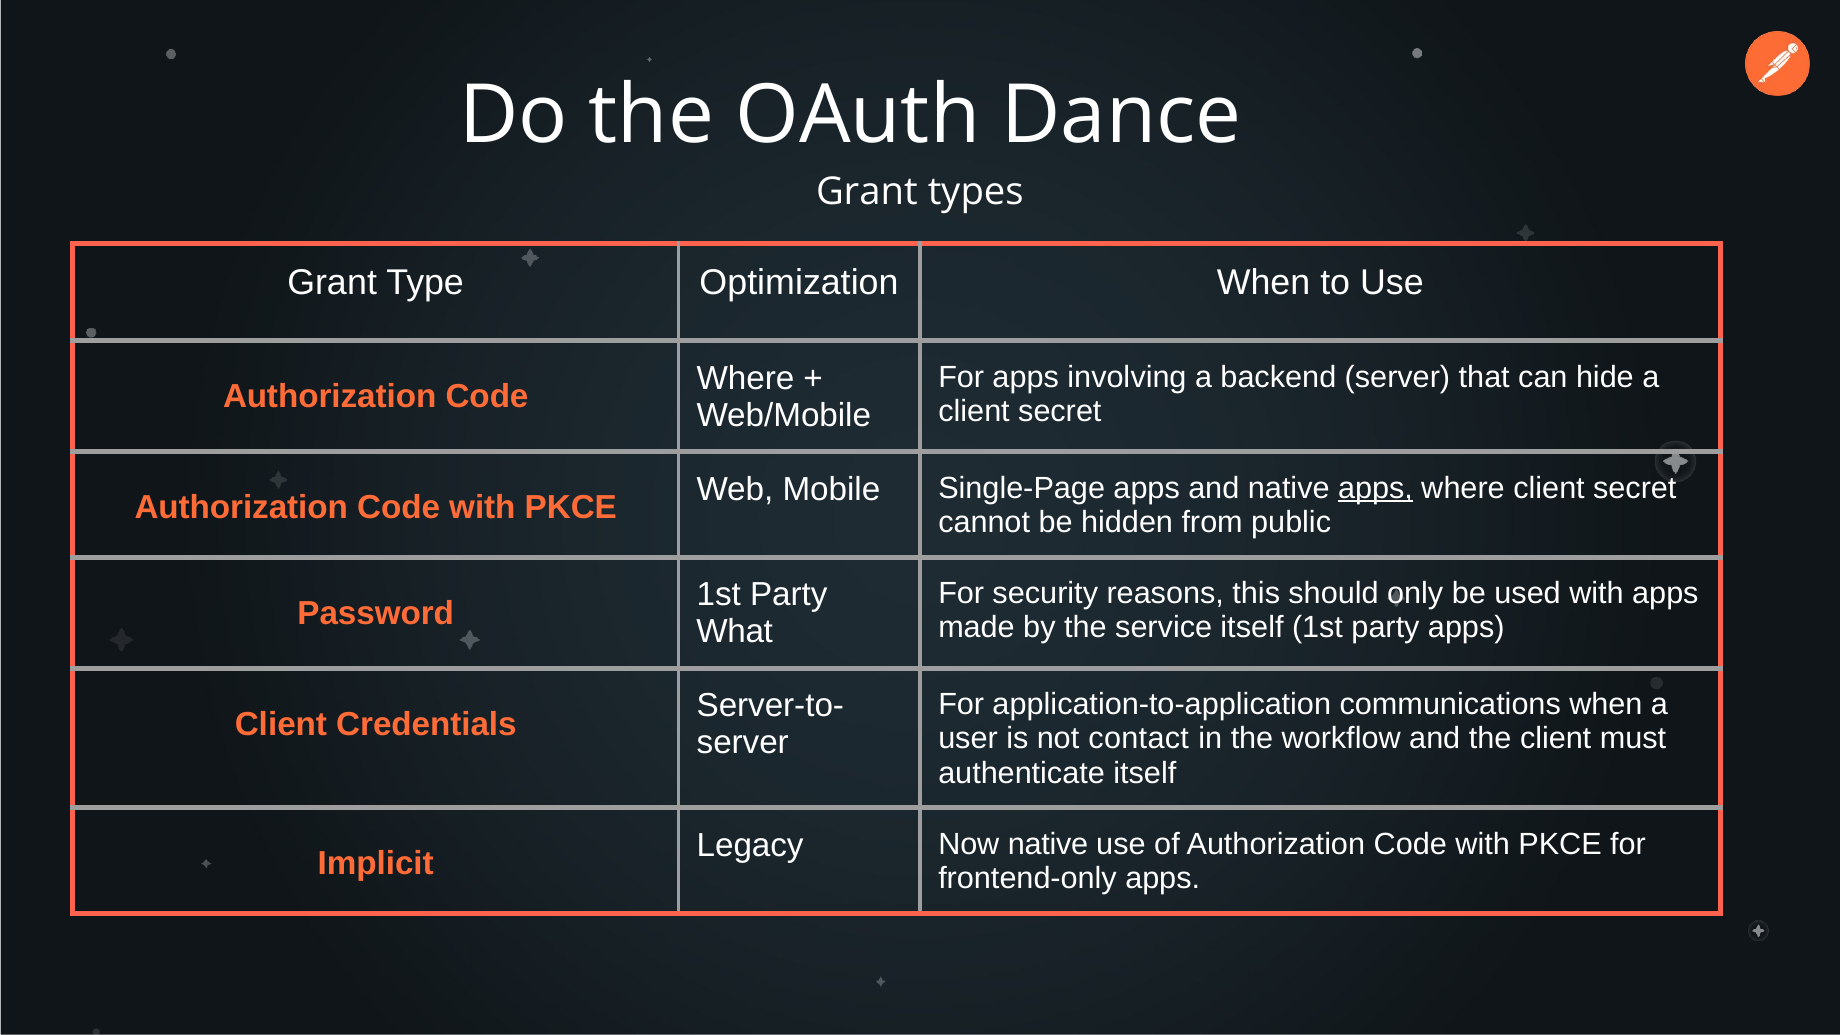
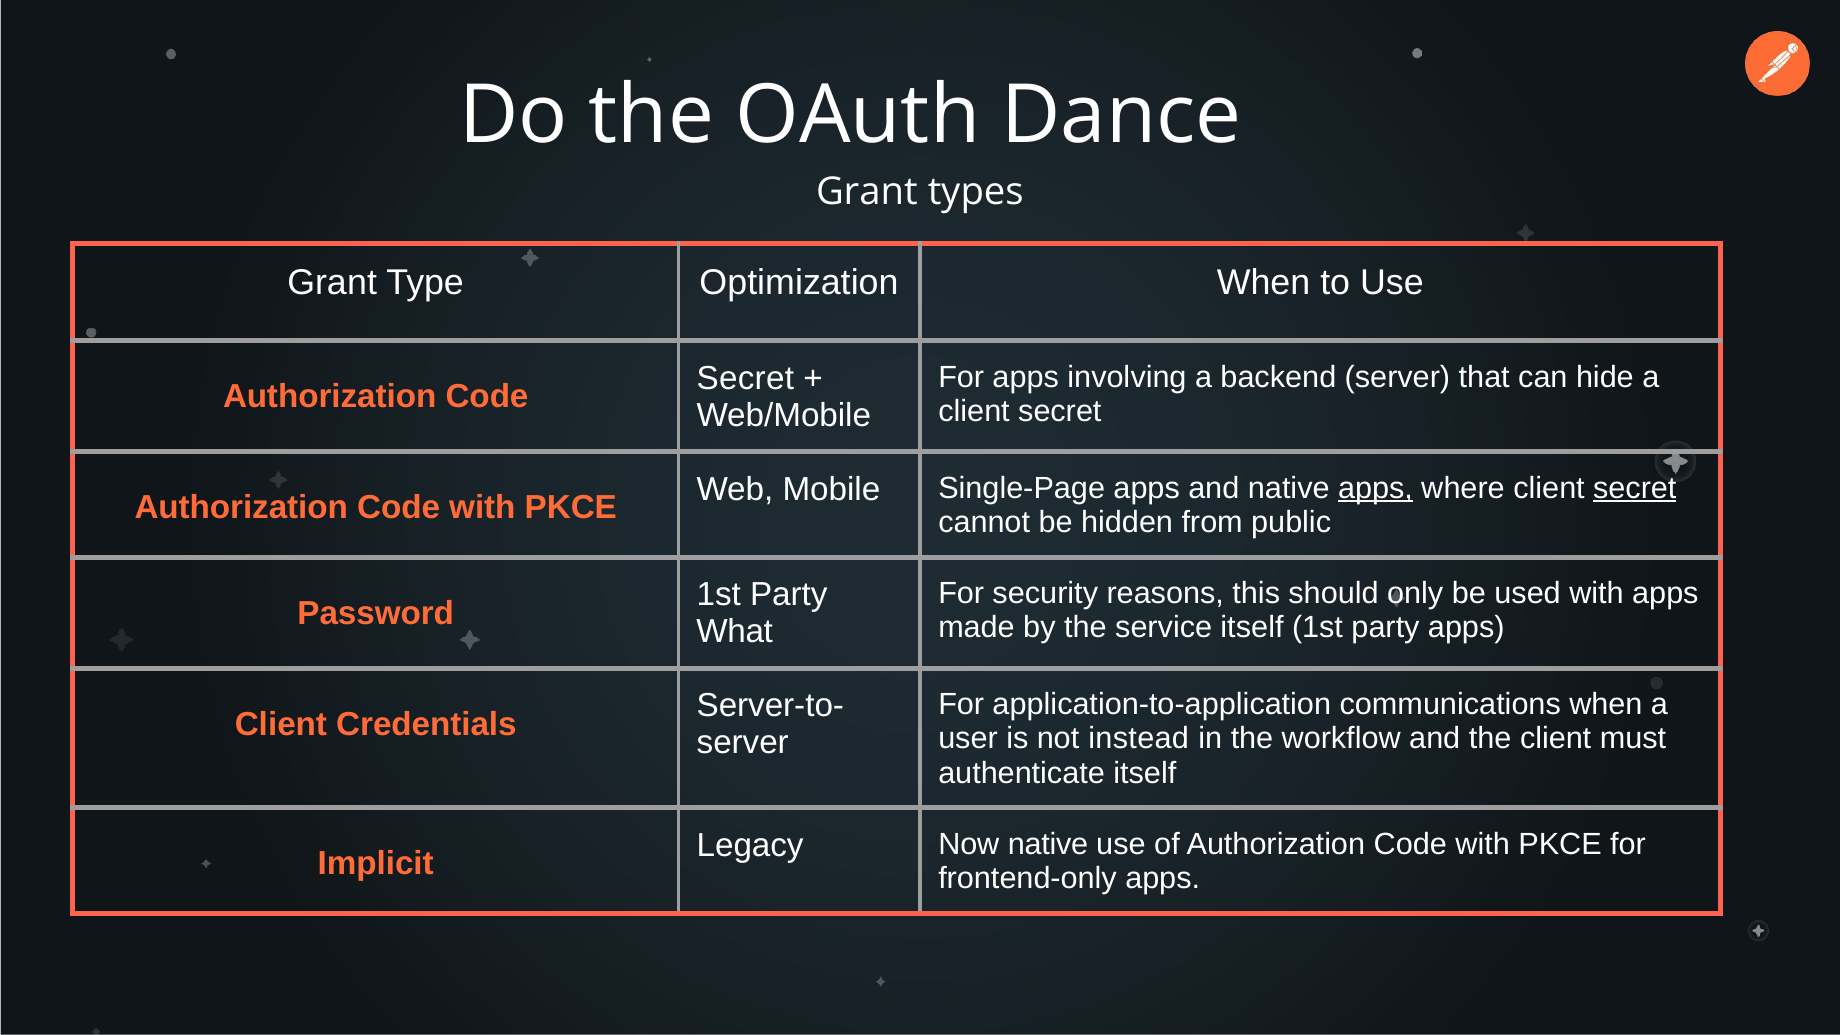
Where: Where -> Secret (745, 378)
secret underline: none -> present (1635, 488)
contact: contact -> instead (1139, 739)
